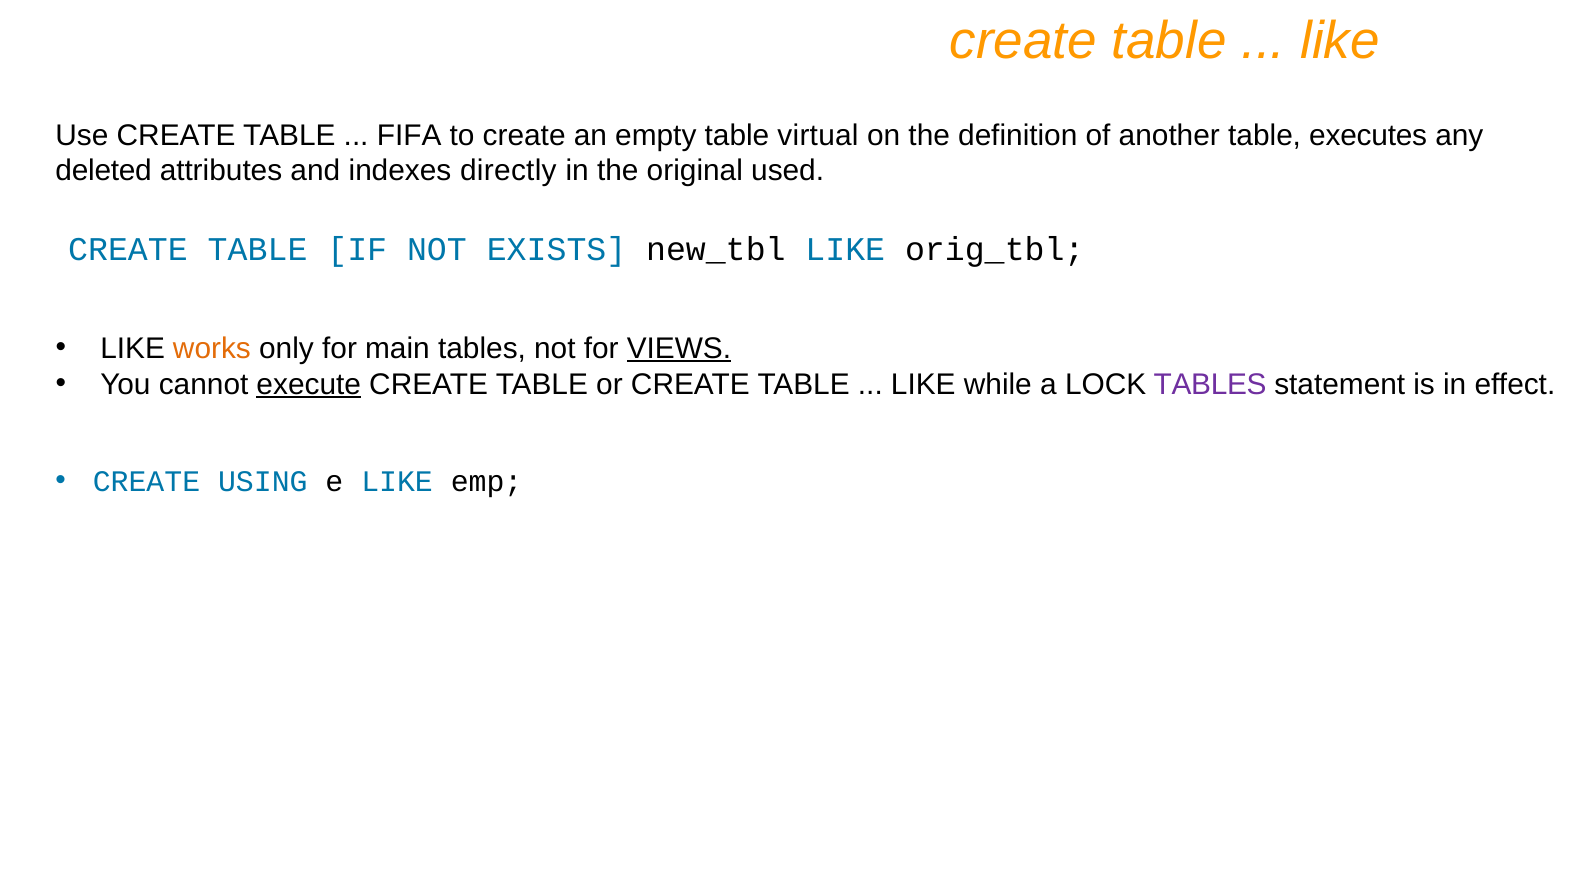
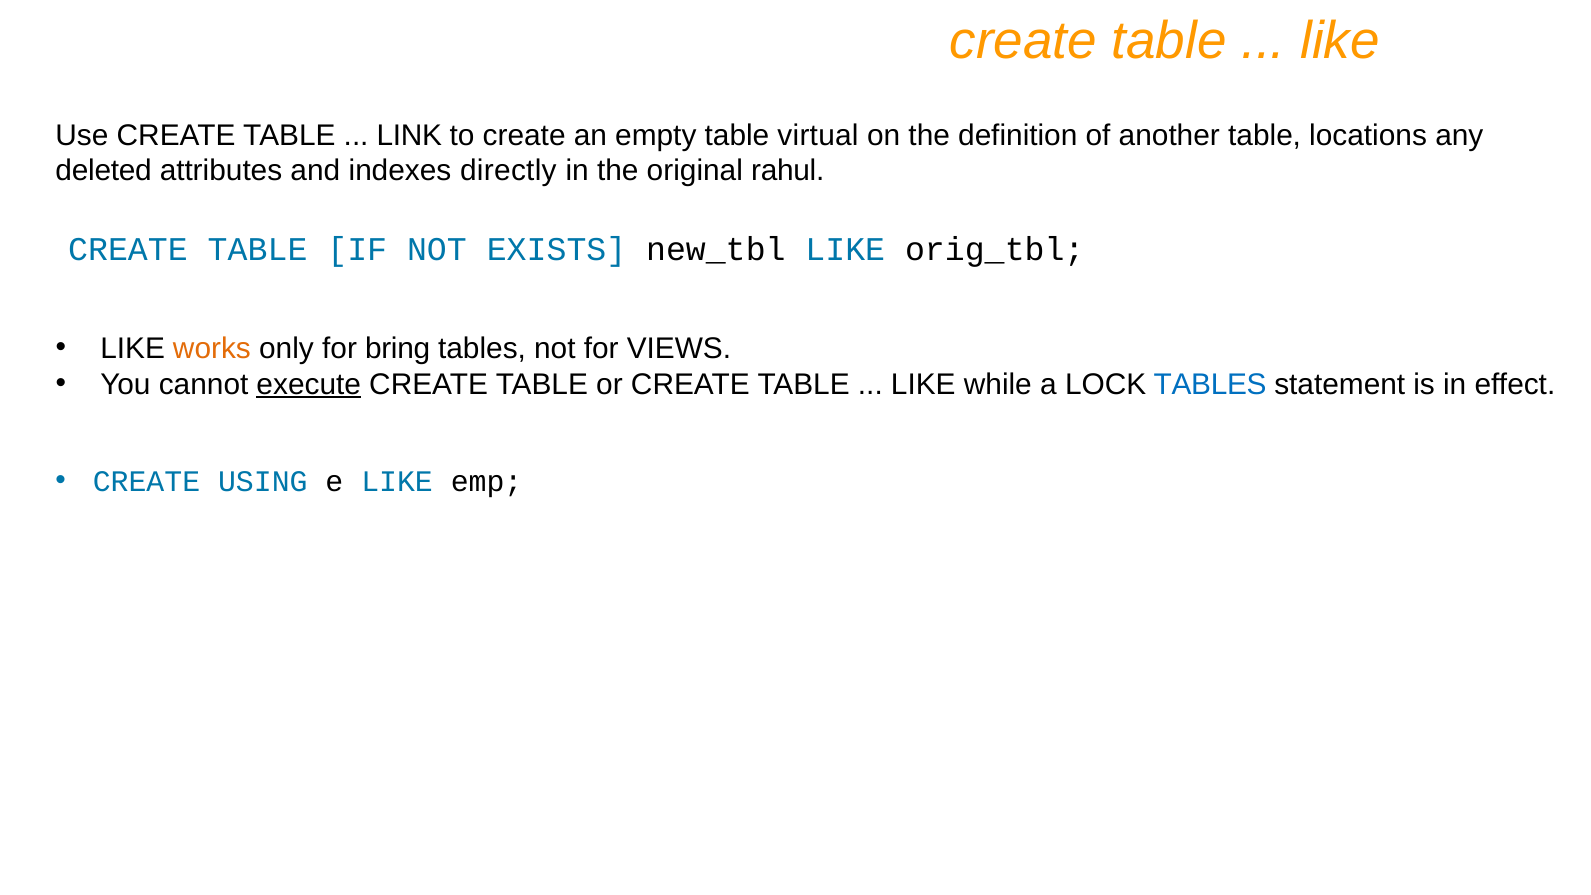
FIFA: FIFA -> LINK (409, 135)
executes: executes -> locations (1368, 135)
used: used -> rahul (788, 171)
main: main -> bring (398, 348)
VIEWS underline: present -> none (679, 348)
TABLES colour: purple -> blue (1210, 384)
